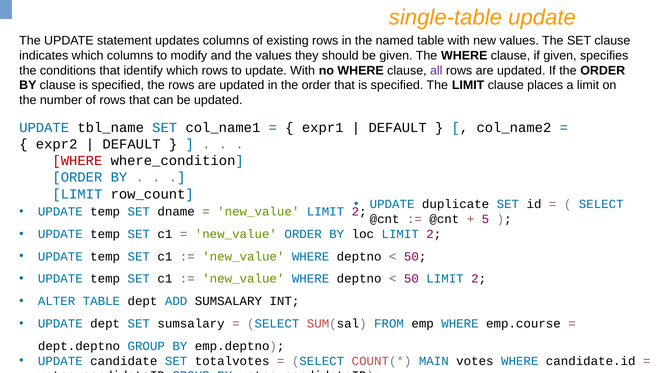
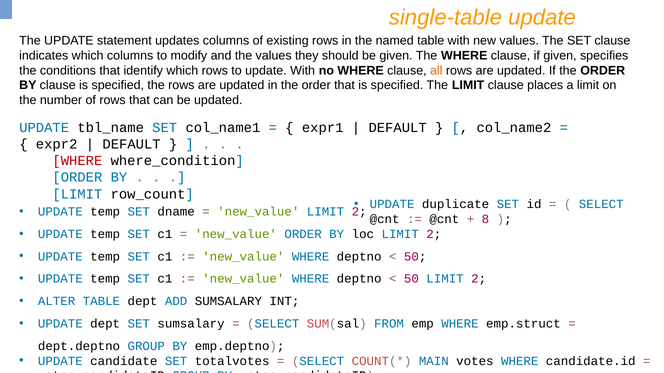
all colour: purple -> orange (436, 71)
5: 5 -> 8 (485, 220)
emp.course: emp.course -> emp.struct (523, 324)
